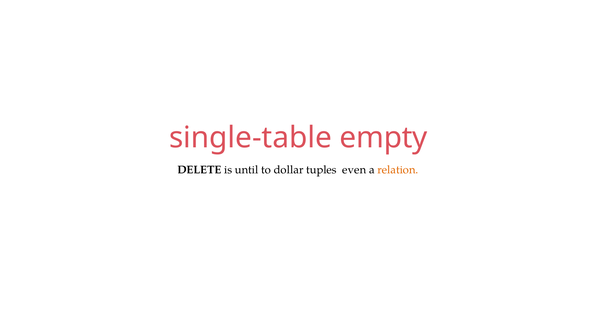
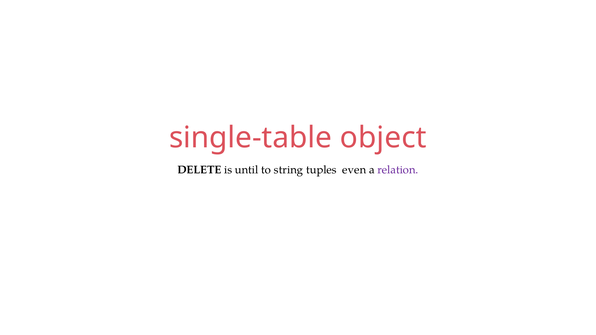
empty: empty -> object (383, 138)
dollar: dollar -> string (289, 170)
relation colour: orange -> purple (398, 170)
